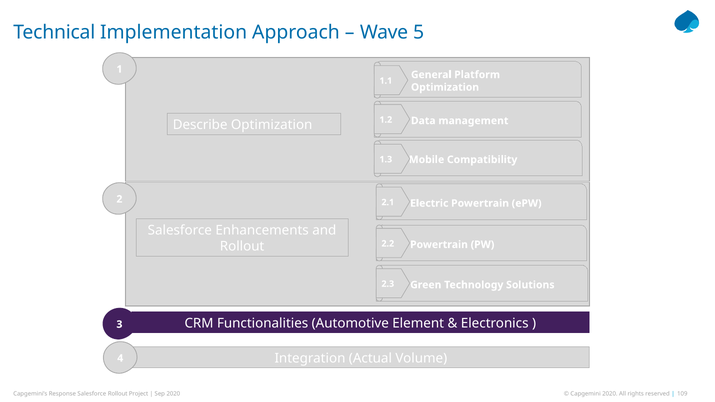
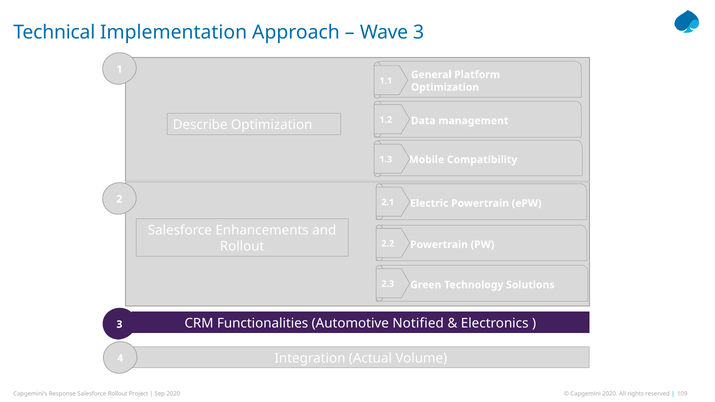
Wave 5: 5 -> 3 (419, 32)
Element: Element -> Notified (418, 323)
